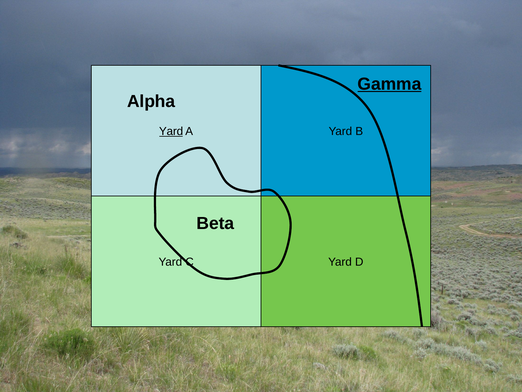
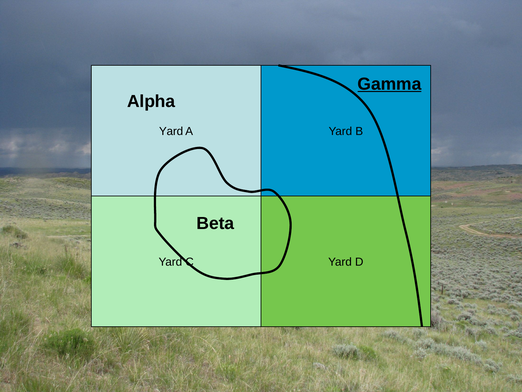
Yard underline: present -> none (171, 131)
